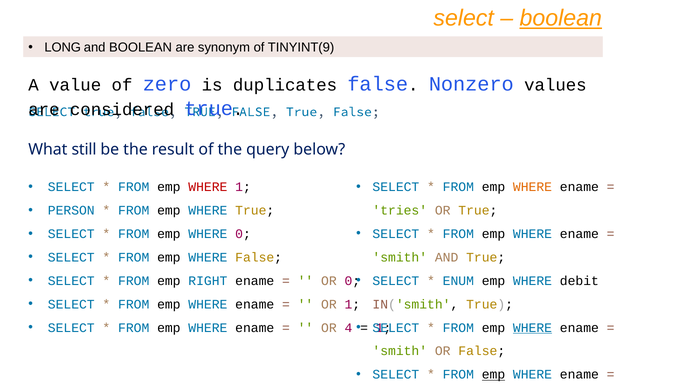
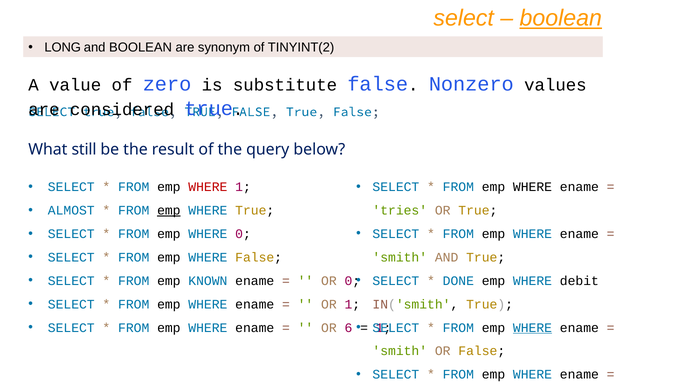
TINYINT(9: TINYINT(9 -> TINYINT(2 (301, 48)
duplicates: duplicates -> substitute (285, 85)
WHERE colour: orange -> black (533, 187)
PERSON: PERSON -> ALMOST (71, 210)
emp underline: none -> present (169, 210)
RIGHT: RIGHT -> KNOWN (208, 280)
ENUM: ENUM -> DONE (458, 280)
4: 4 -> 6 (348, 327)
emp underline: present -> none (493, 374)
